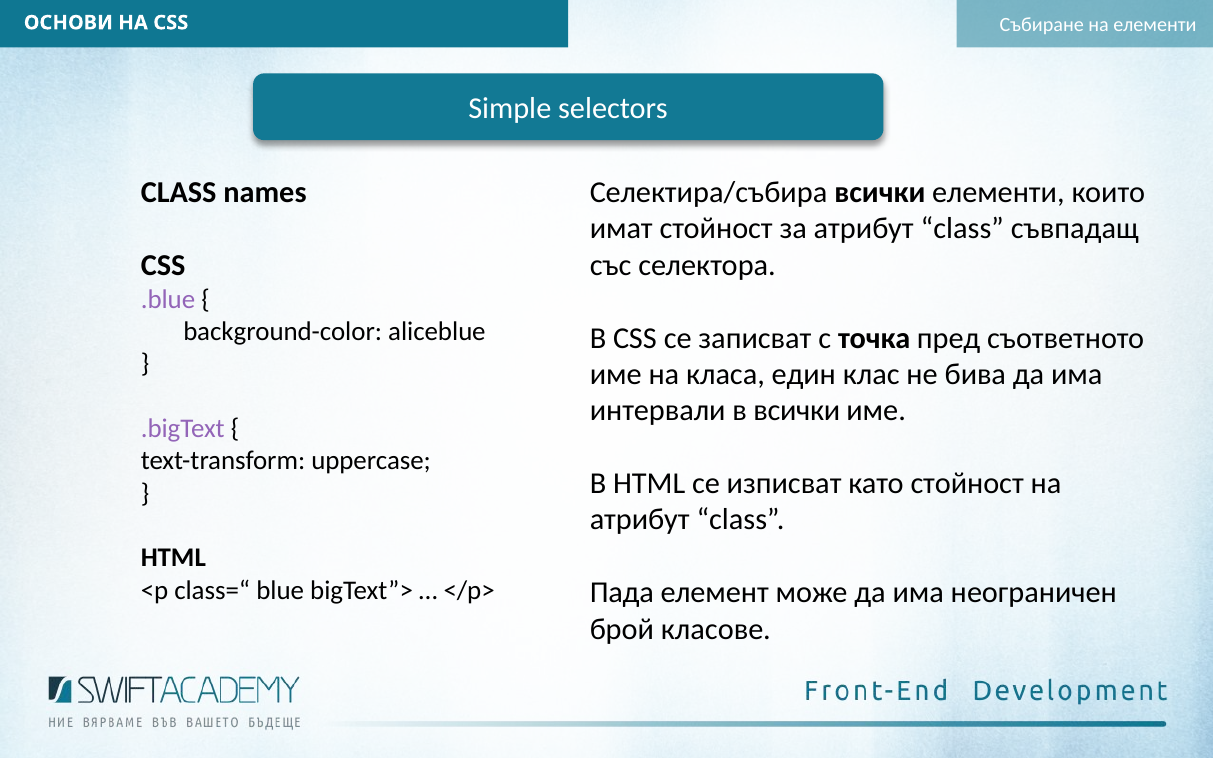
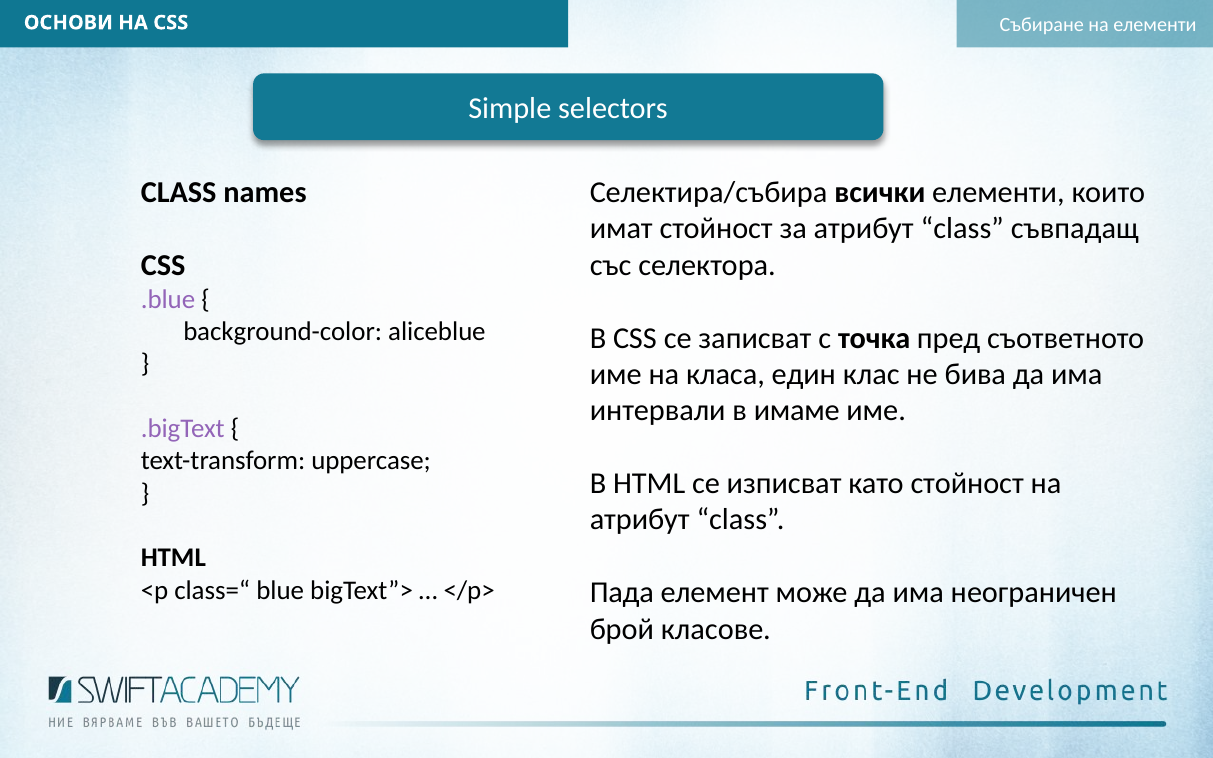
в всички: всички -> имаме (797, 411)
